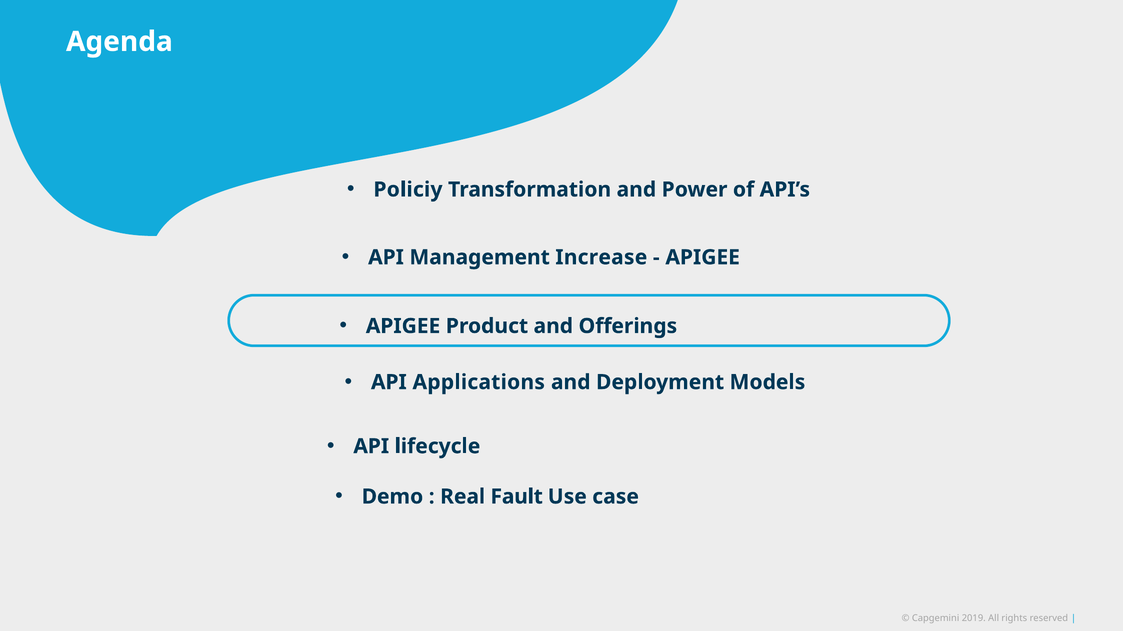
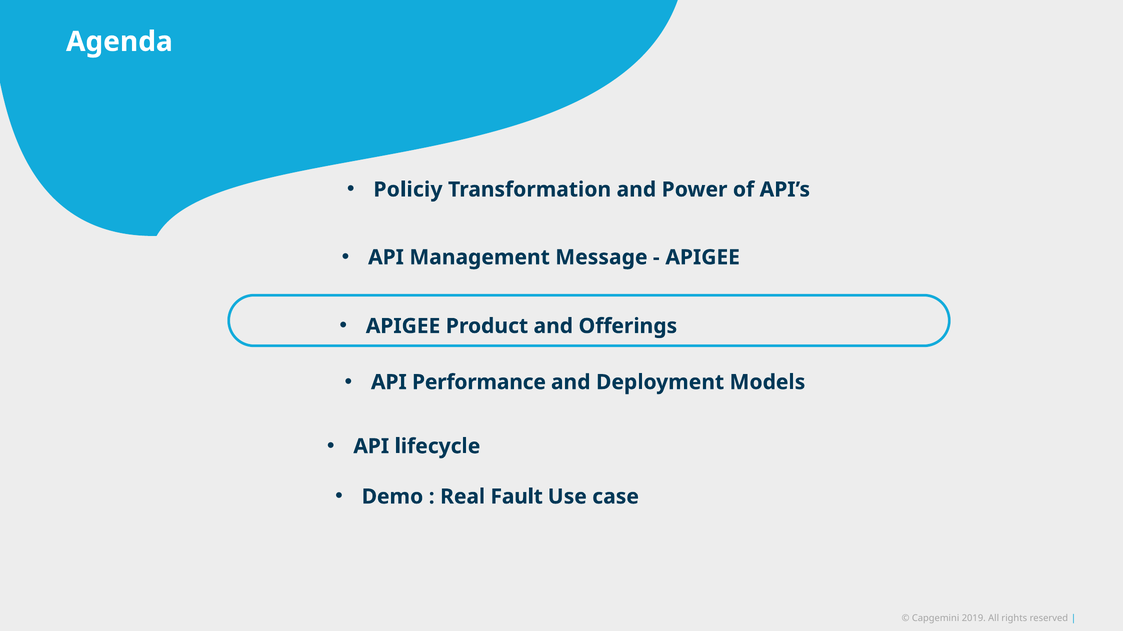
Increase: Increase -> Message (601, 258)
Applications: Applications -> Performance (479, 383)
